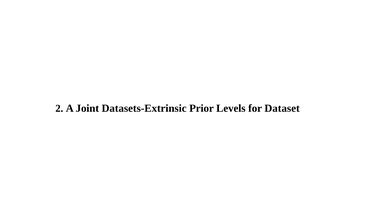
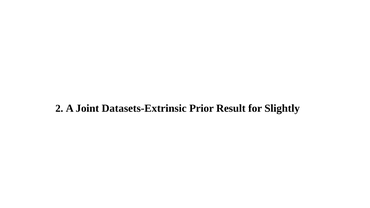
Levels: Levels -> Result (231, 108)
Dataset: Dataset -> Slightly (282, 108)
